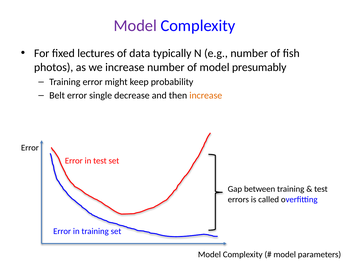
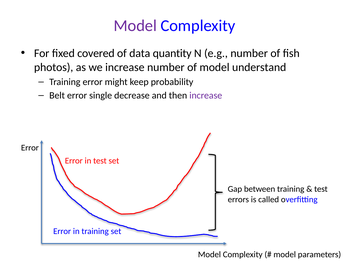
lectures: lectures -> covered (96, 53)
typically: typically -> quantity (172, 53)
presumably: presumably -> understand (259, 67)
increase colour: orange -> purple (206, 95)
